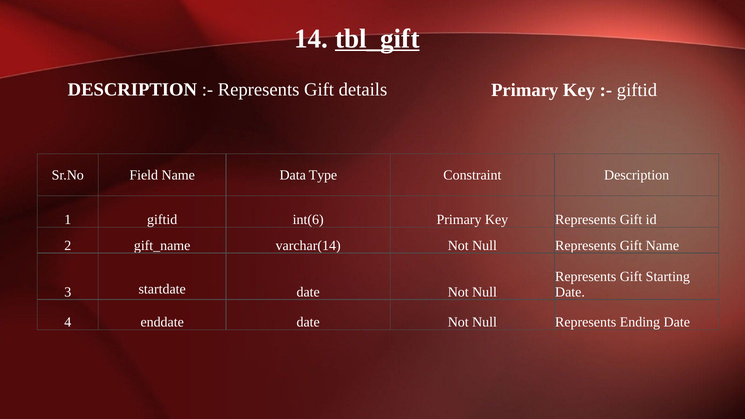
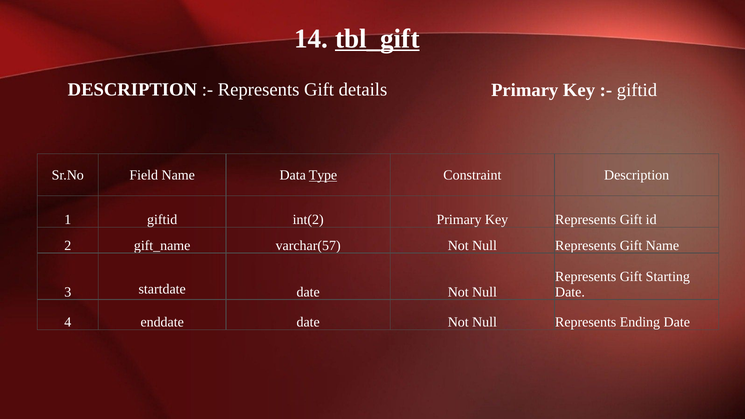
Type underline: none -> present (323, 175)
int(6: int(6 -> int(2 (308, 220)
varchar(14: varchar(14 -> varchar(57 (308, 246)
